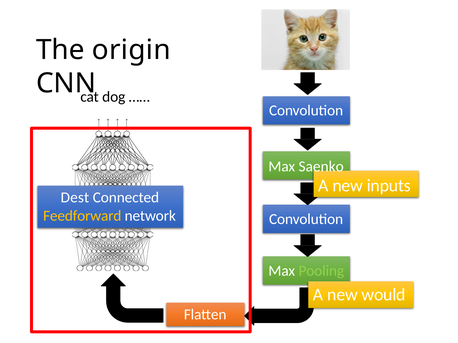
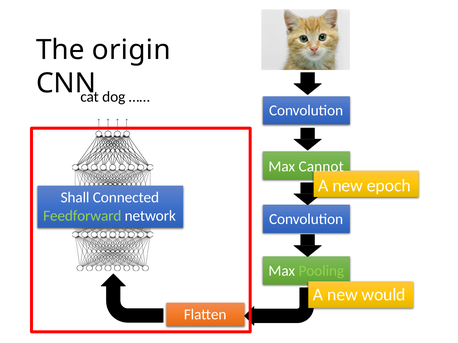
Saenko: Saenko -> Cannot (321, 167)
inputs: inputs -> epoch (389, 186)
Dest: Dest -> Shall (75, 198)
Feedforward colour: yellow -> light green (82, 216)
